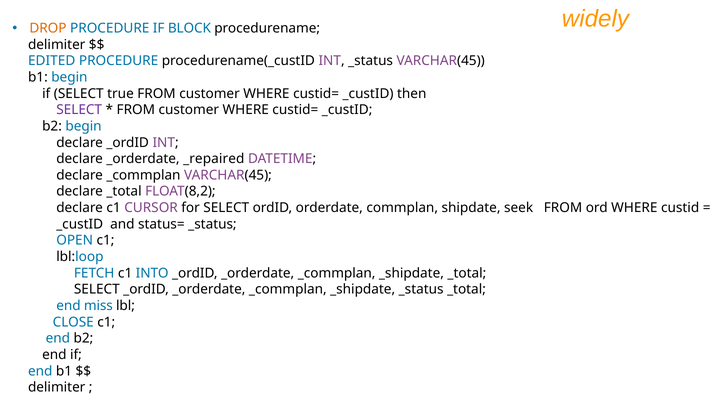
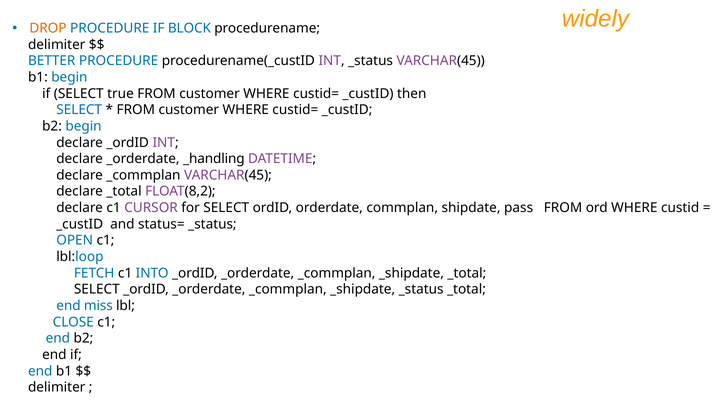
EDITED: EDITED -> BETTER (52, 61)
SELECT colour: purple -> blue (79, 110)
_repaired: _repaired -> _handling (214, 159)
seek: seek -> pass (519, 208)
